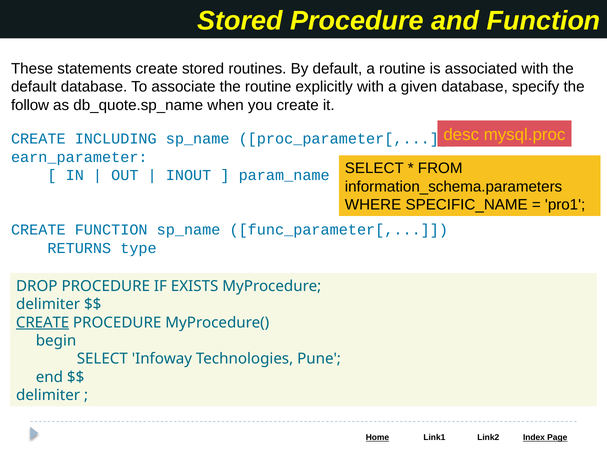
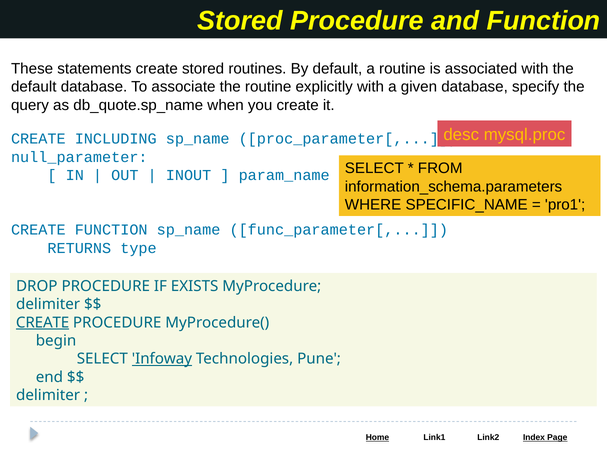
follow: follow -> query (30, 105)
earn_parameter: earn_parameter -> null_parameter (79, 157)
Infoway underline: none -> present (162, 359)
